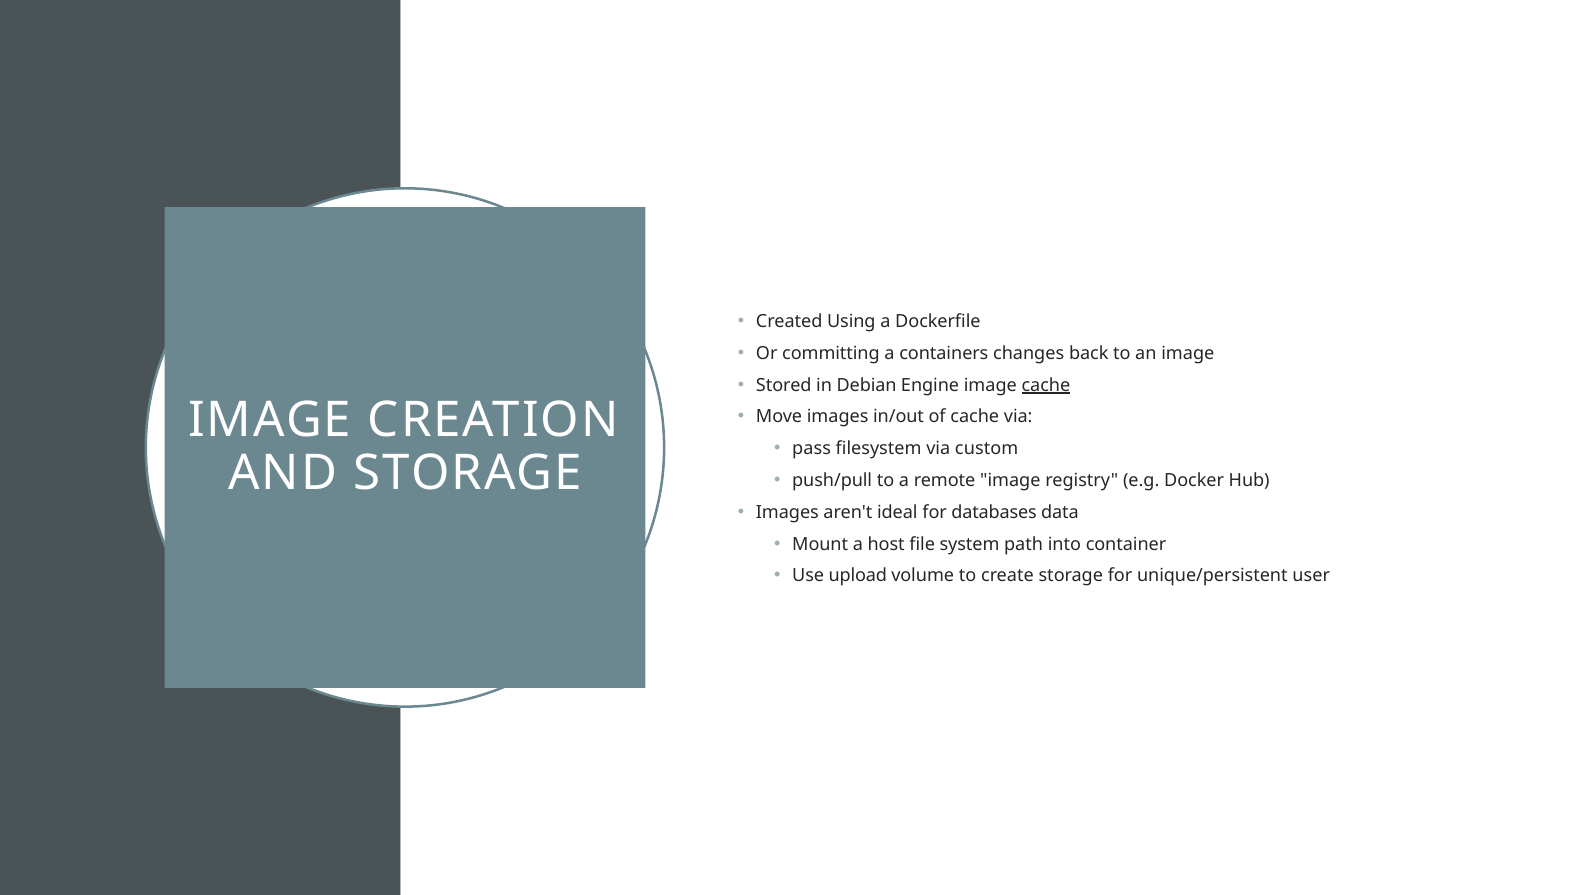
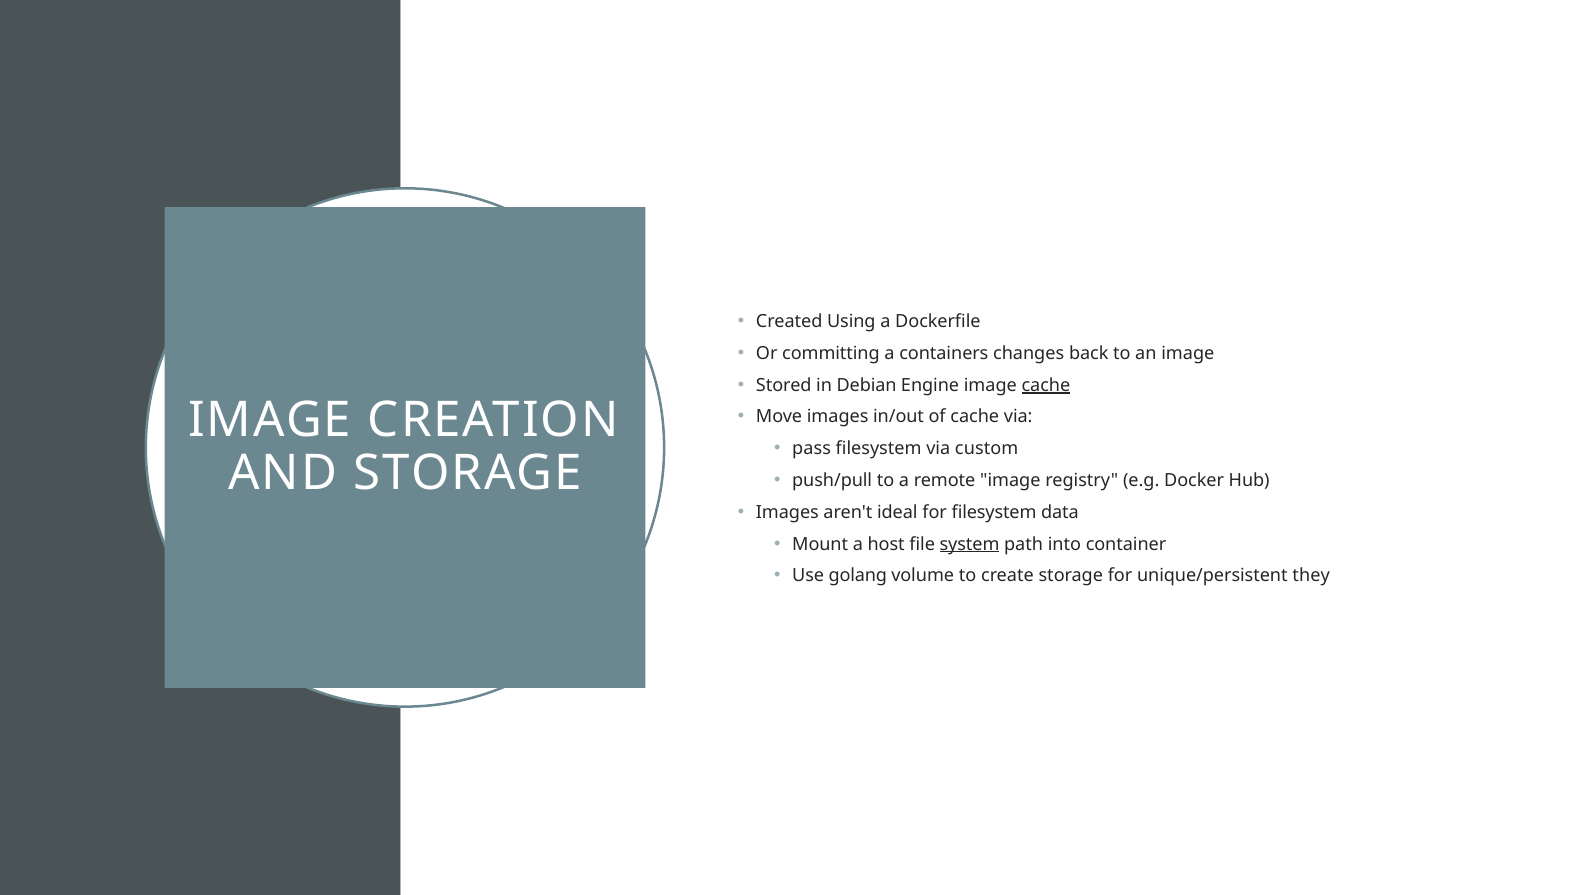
for databases: databases -> filesystem (994, 512)
system underline: none -> present (970, 544)
upload: upload -> golang (858, 576)
user: user -> they (1311, 576)
